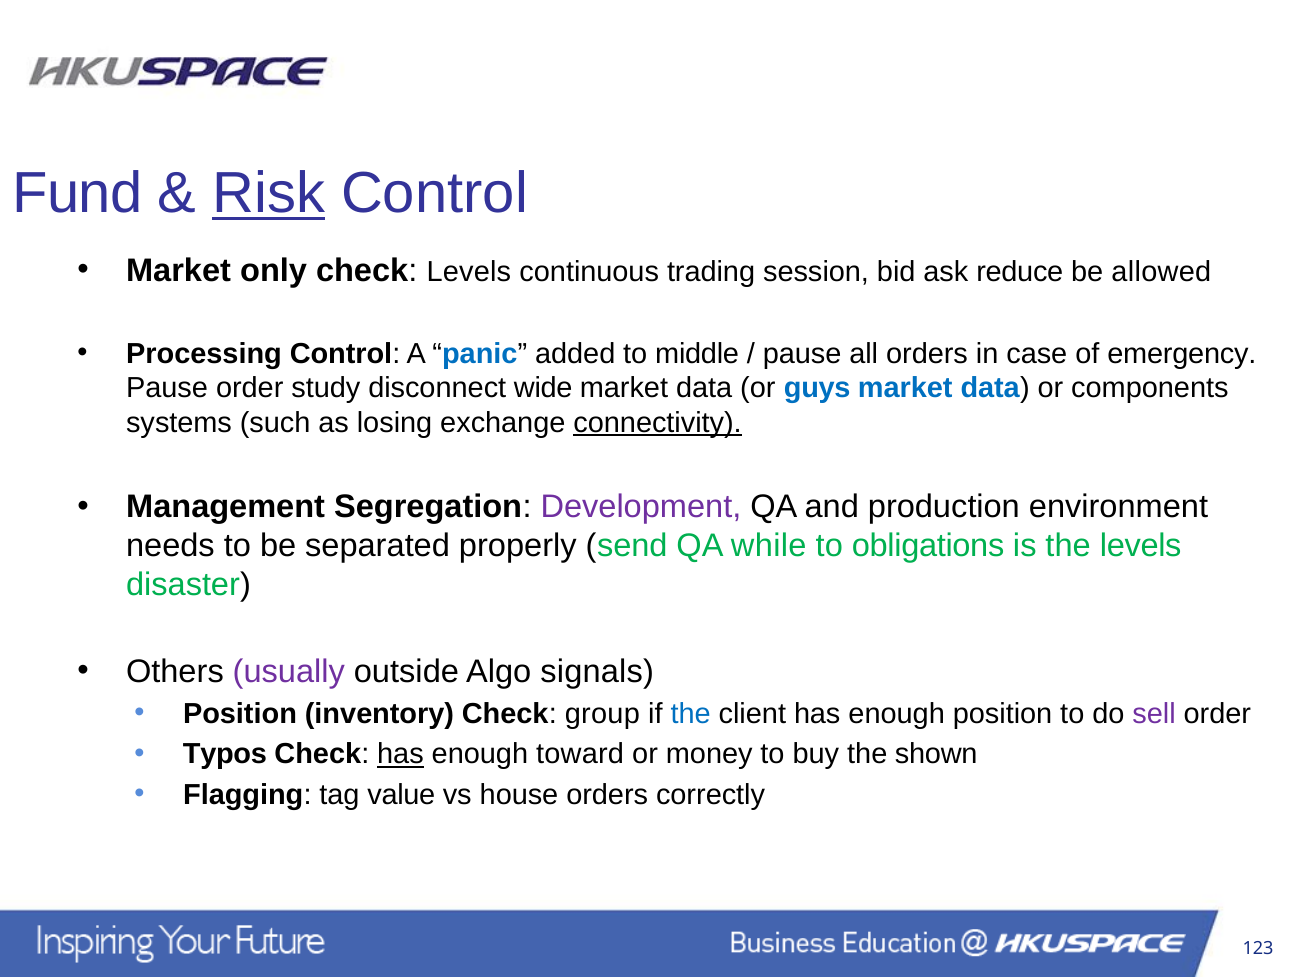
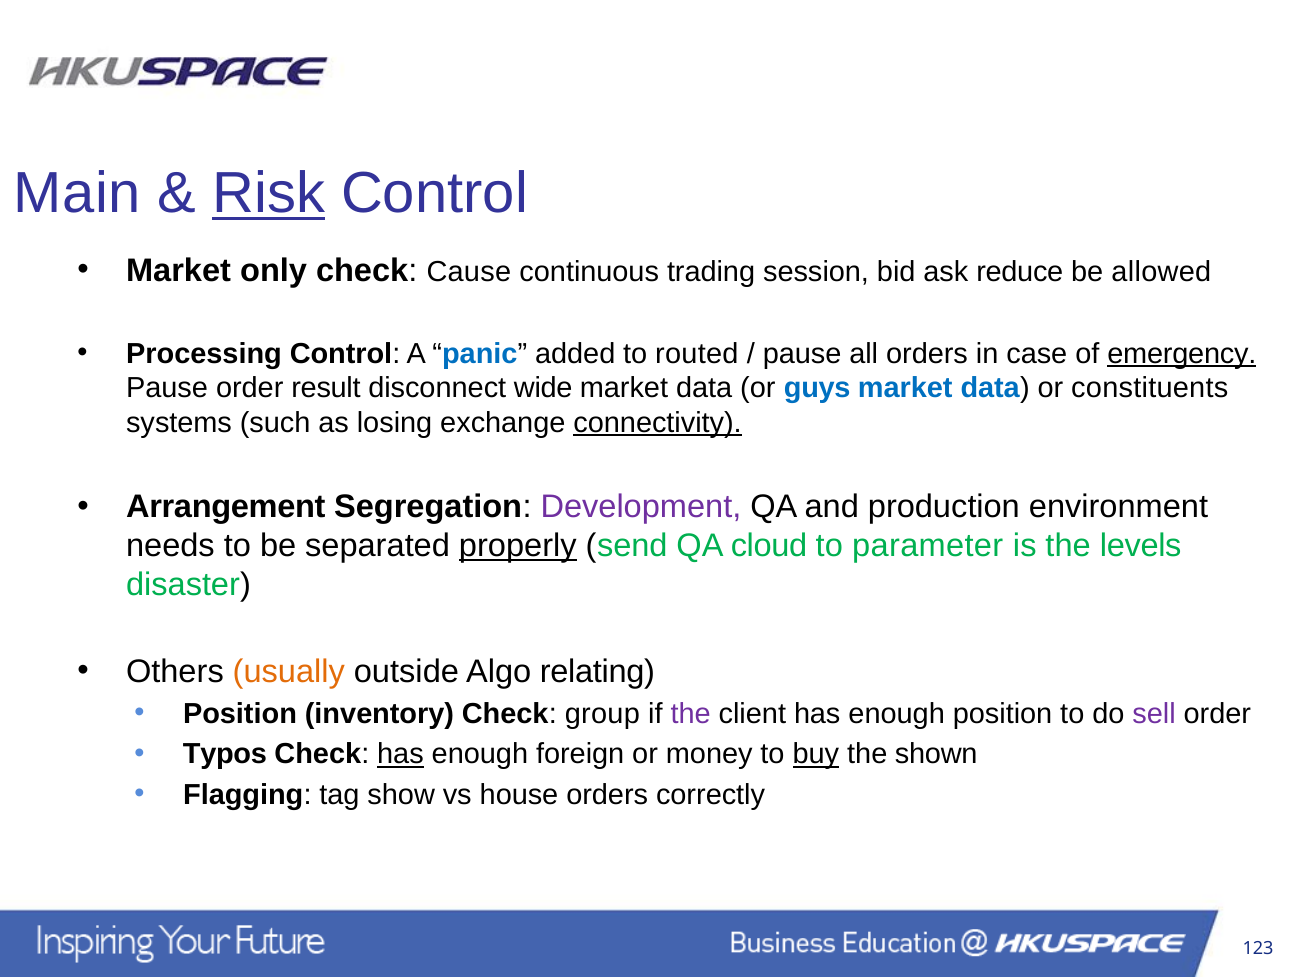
Fund: Fund -> Main (77, 194)
check Levels: Levels -> Cause (469, 272)
middle: middle -> routed (697, 354)
emergency underline: none -> present (1182, 354)
study: study -> result (326, 388)
components: components -> constituents (1150, 388)
Management: Management -> Arrangement (226, 507)
properly underline: none -> present (518, 546)
while: while -> cloud (769, 546)
obligations: obligations -> parameter (928, 546)
usually colour: purple -> orange (289, 672)
signals: signals -> relating (597, 672)
the colour: blue -> purple (691, 714)
toward: toward -> foreign (580, 755)
buy underline: none -> present (816, 755)
value: value -> show (401, 795)
